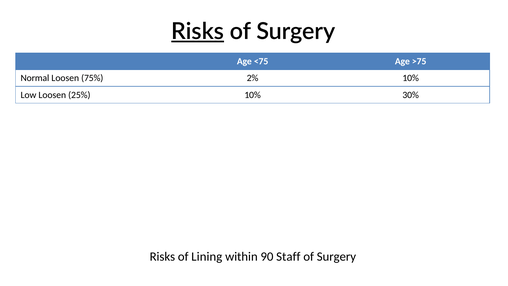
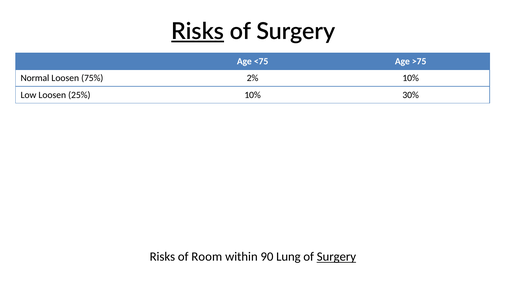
Lining: Lining -> Room (207, 257)
Staff: Staff -> Lung (288, 257)
Surgery underline: none -> present (336, 257)
